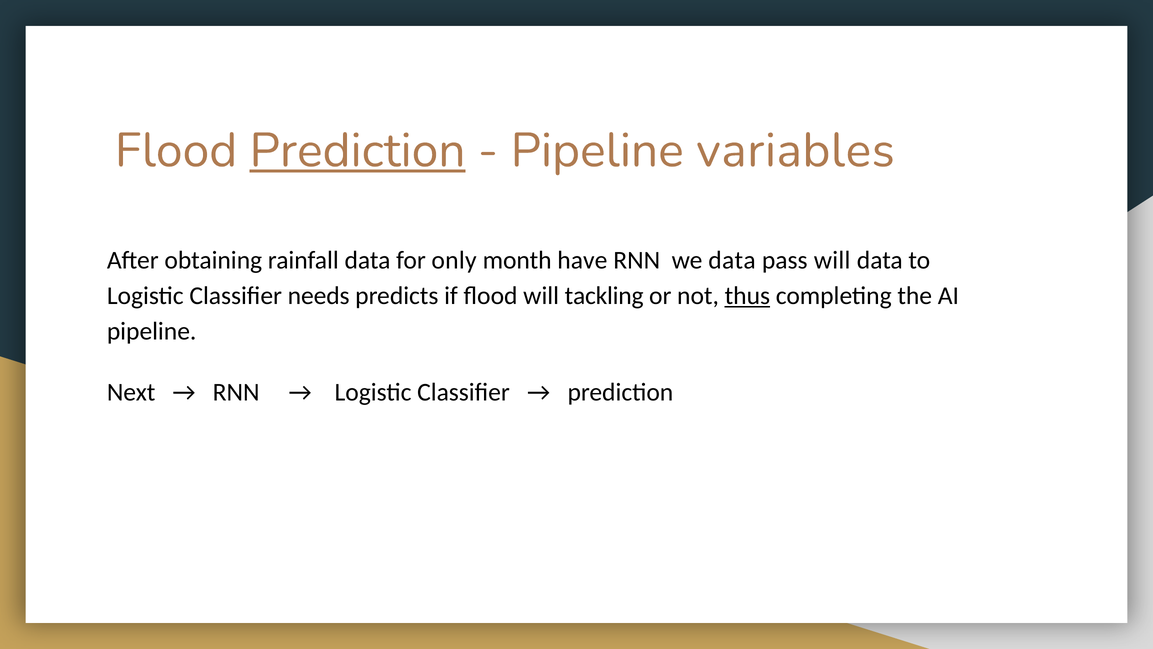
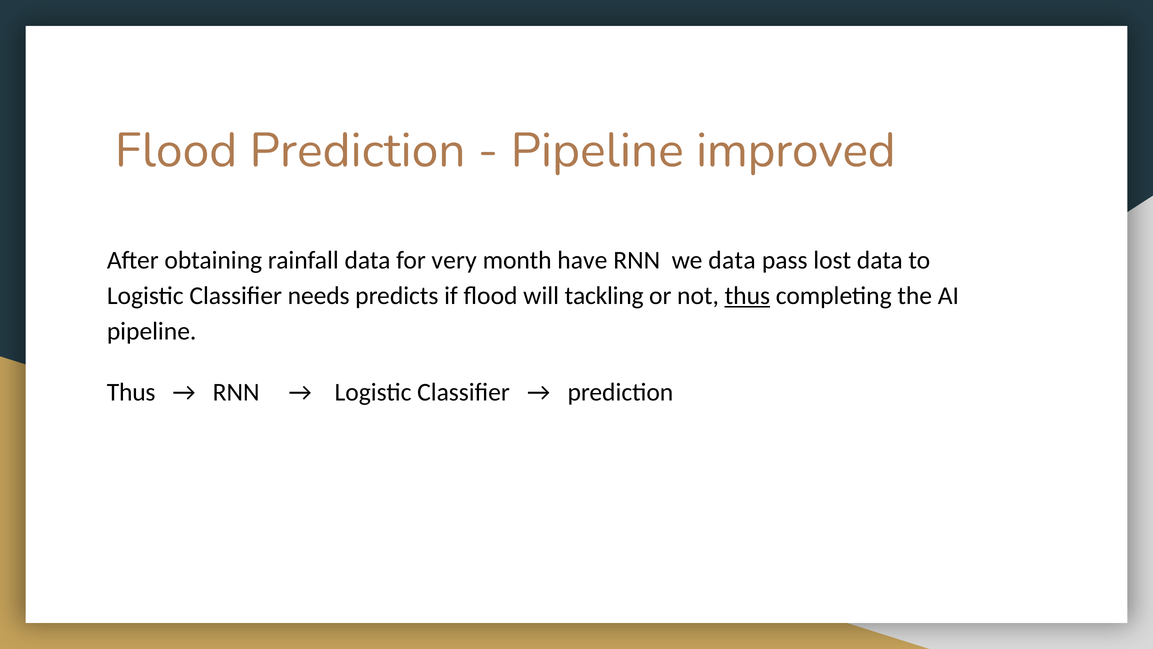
Prediction underline: present -> none (358, 150)
variables: variables -> improved (796, 150)
only: only -> very (454, 260)
pass will: will -> lost (832, 260)
Next: Next -> Thus (131, 392)
